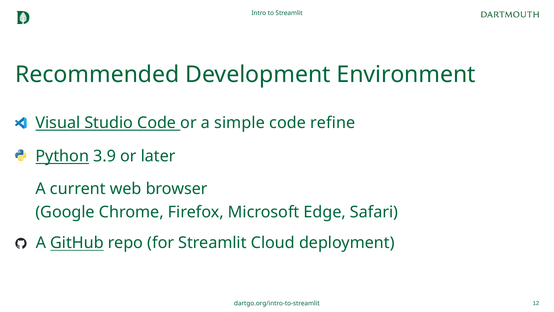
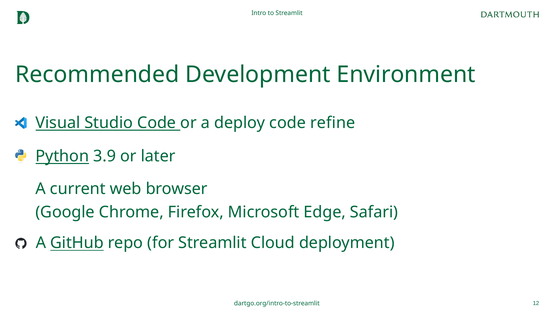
simple: simple -> deploy (240, 123)
